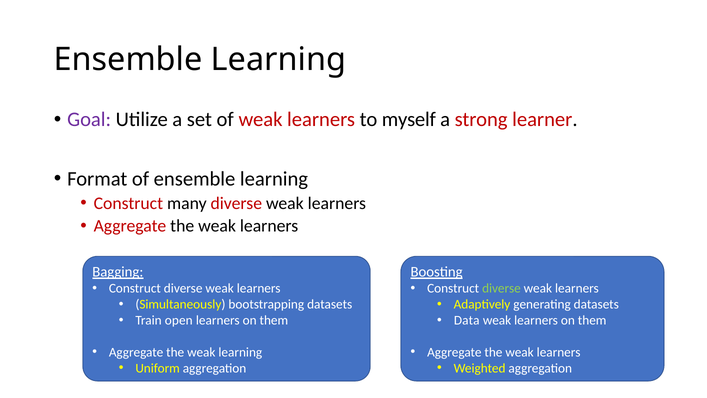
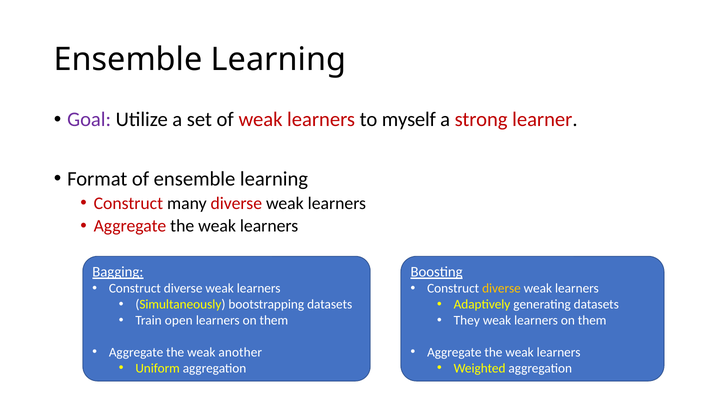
diverse colour: light green -> yellow (501, 288)
Data: Data -> They (467, 320)
weak learning: learning -> another (240, 352)
